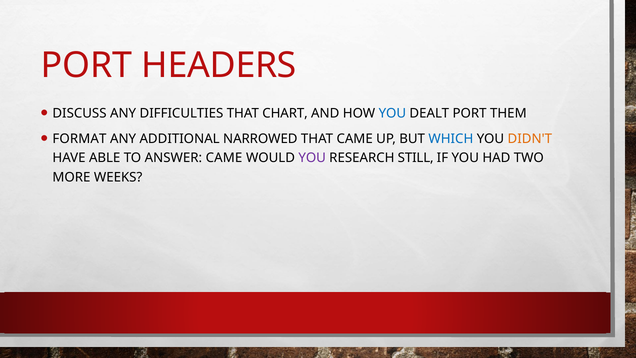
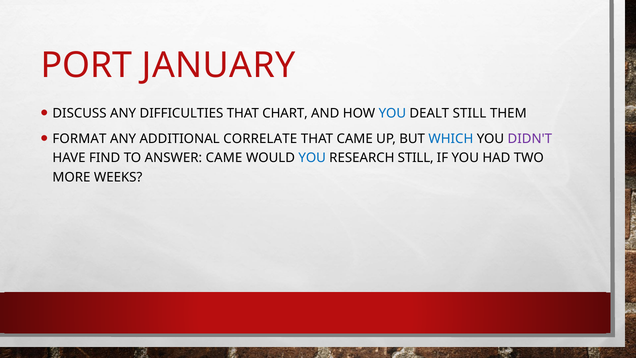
HEADERS: HEADERS -> JANUARY (219, 66)
DEALT PORT: PORT -> STILL (469, 113)
NARROWED: NARROWED -> CORRELATE (260, 139)
DIDN'T colour: orange -> purple (530, 139)
ABLE: ABLE -> FIND (105, 158)
YOU colour: purple -> blue (312, 158)
